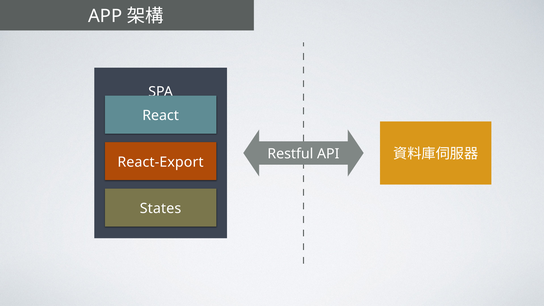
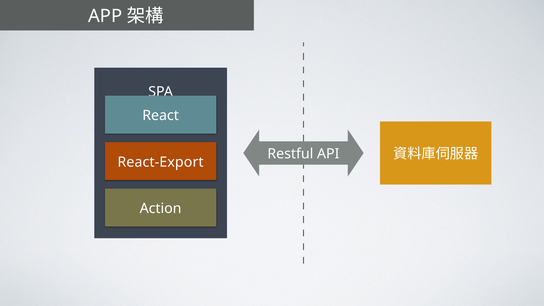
States: States -> Action (161, 209)
